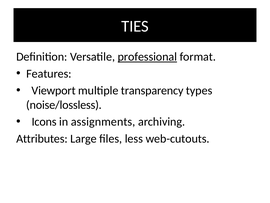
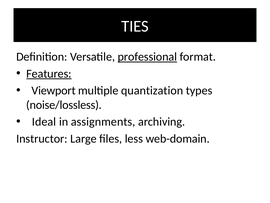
Features underline: none -> present (49, 73)
transparency: transparency -> quantization (152, 90)
Icons: Icons -> Ideal (44, 122)
Attributes: Attributes -> Instructor (42, 138)
web-cutouts: web-cutouts -> web-domain (178, 138)
